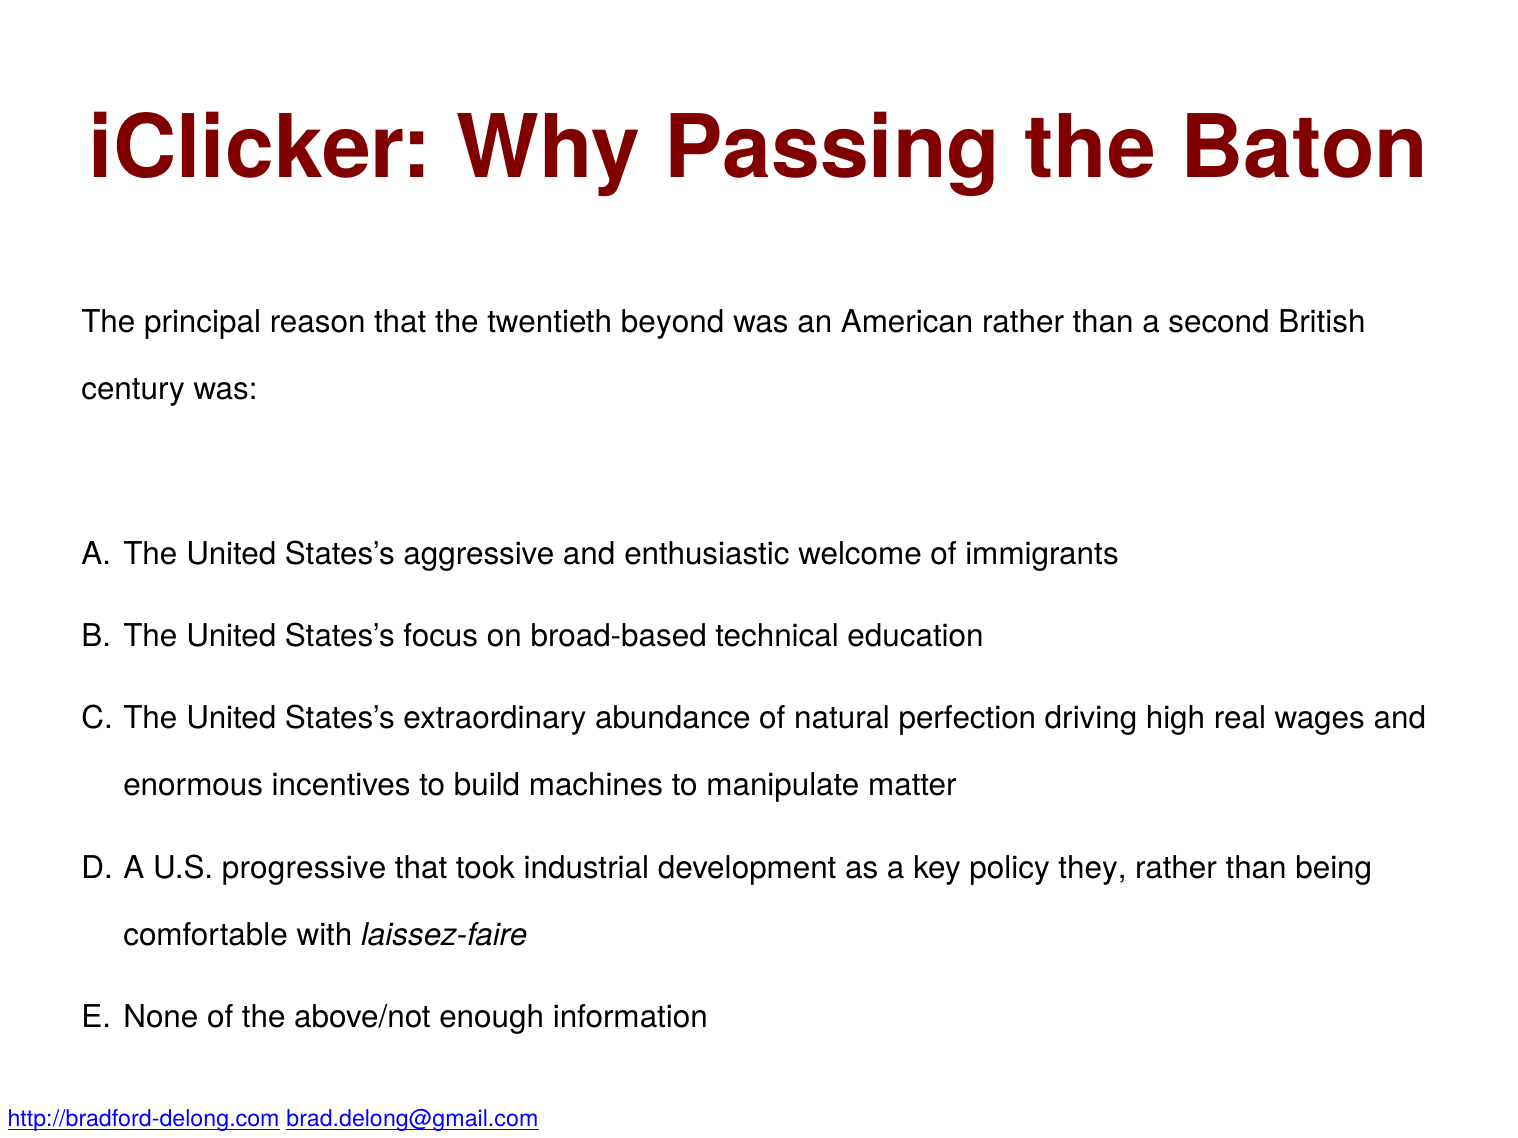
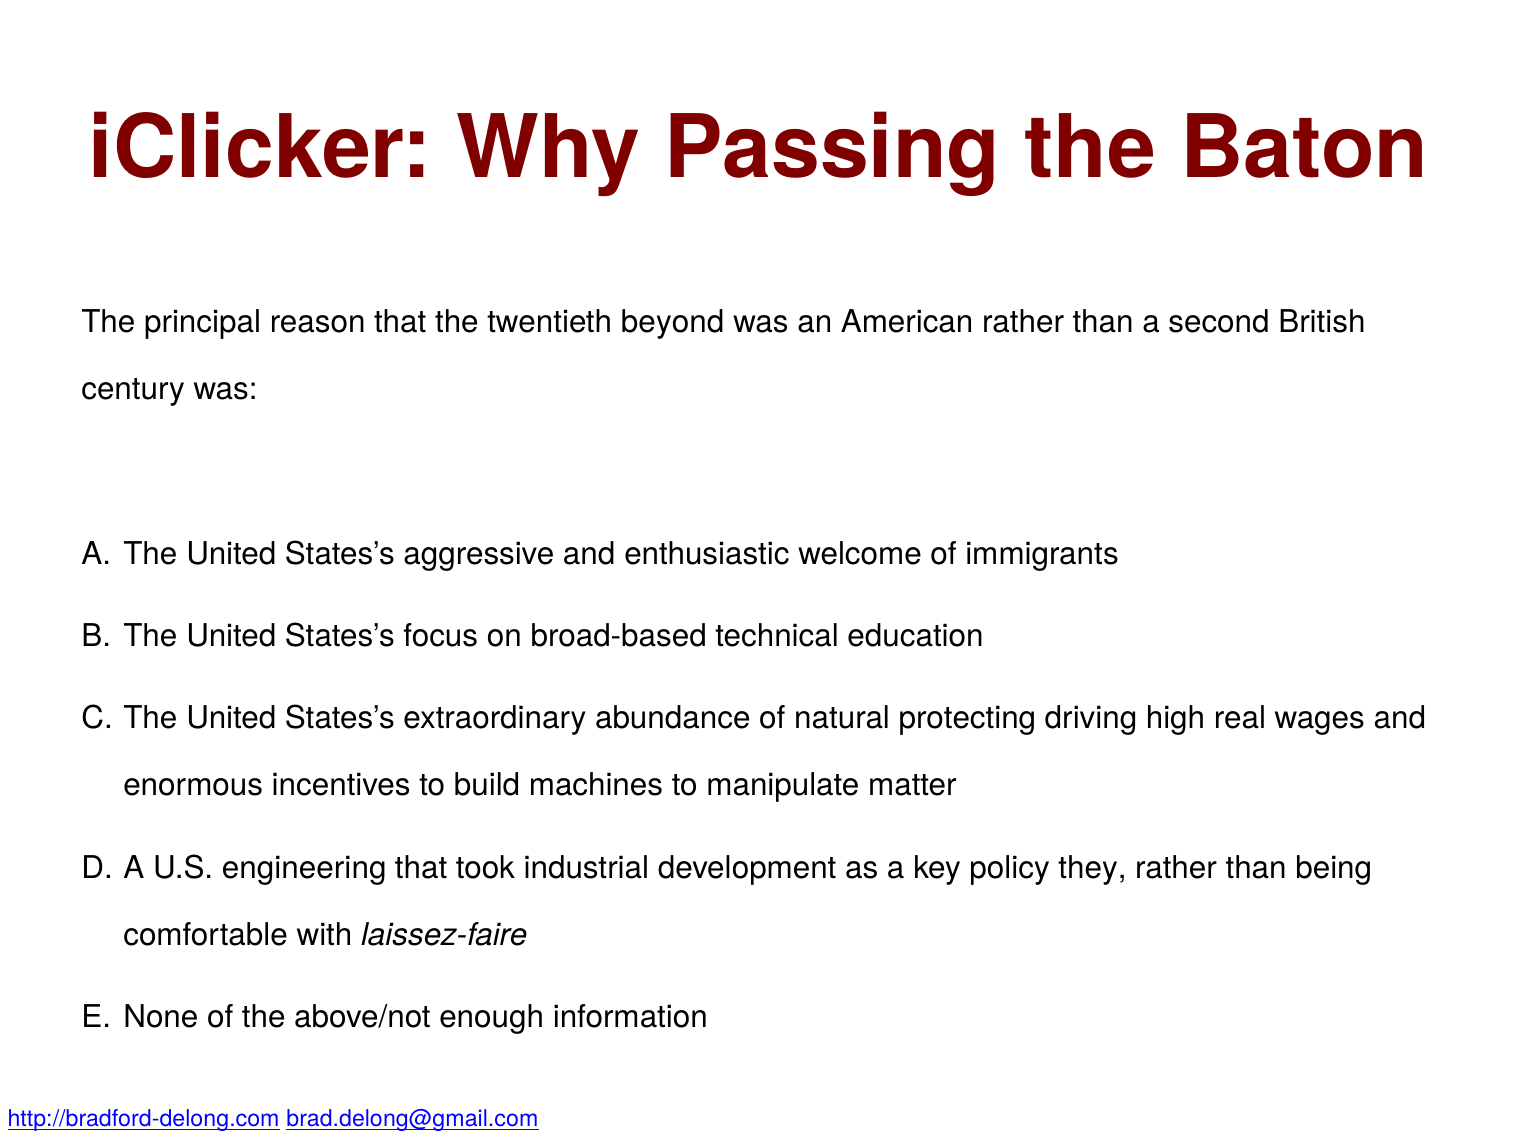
perfection: perfection -> protecting (967, 718)
progressive: progressive -> engineering (304, 868)
